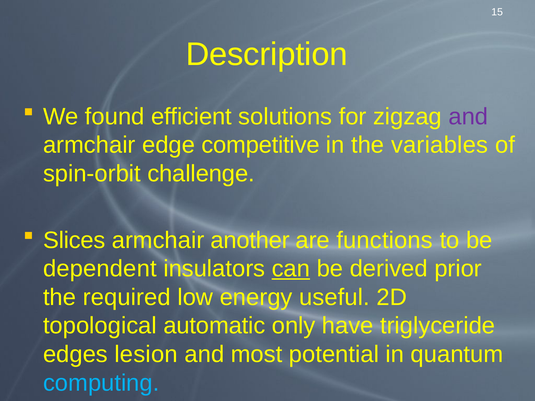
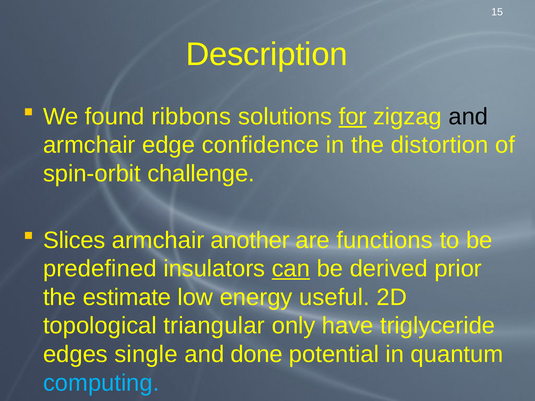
efficient: efficient -> ribbons (191, 117)
for underline: none -> present (353, 117)
and colour: purple -> black (468, 117)
competitive: competitive -> confidence (260, 145)
variables: variables -> distortion (440, 145)
dependent: dependent -> predefined (100, 269)
required: required -> estimate (127, 297)
automatic: automatic -> triangular (214, 326)
lesion: lesion -> single (146, 355)
most: most -> done (257, 355)
